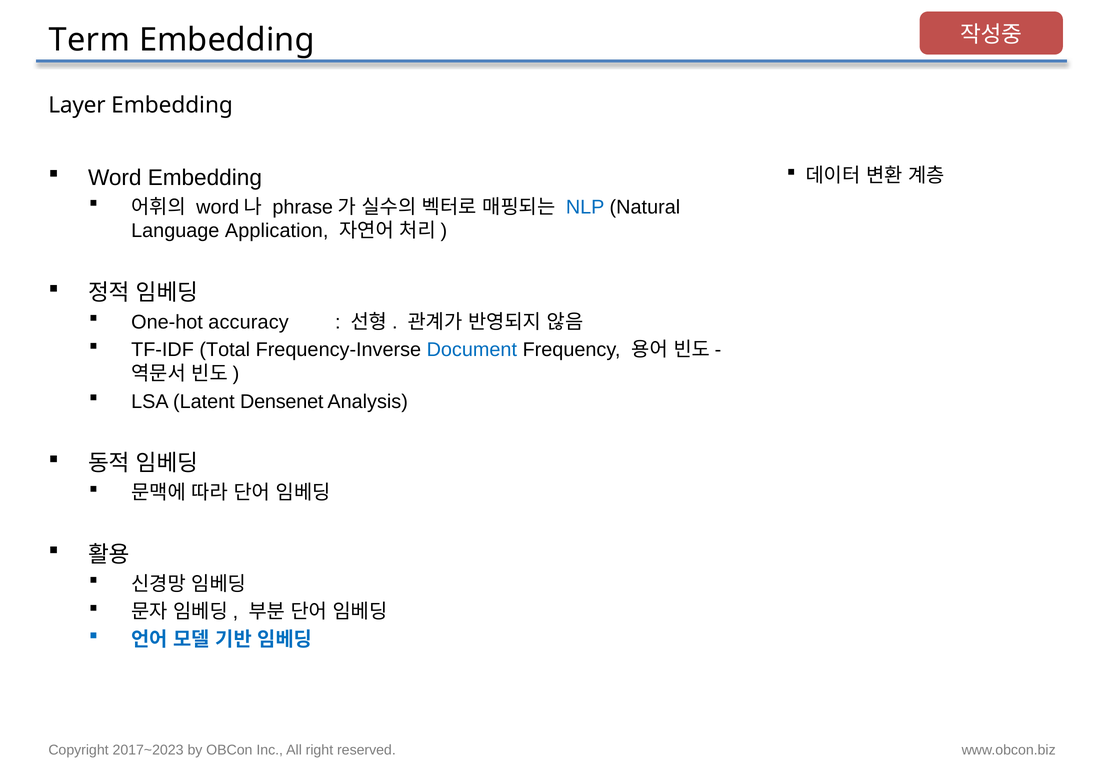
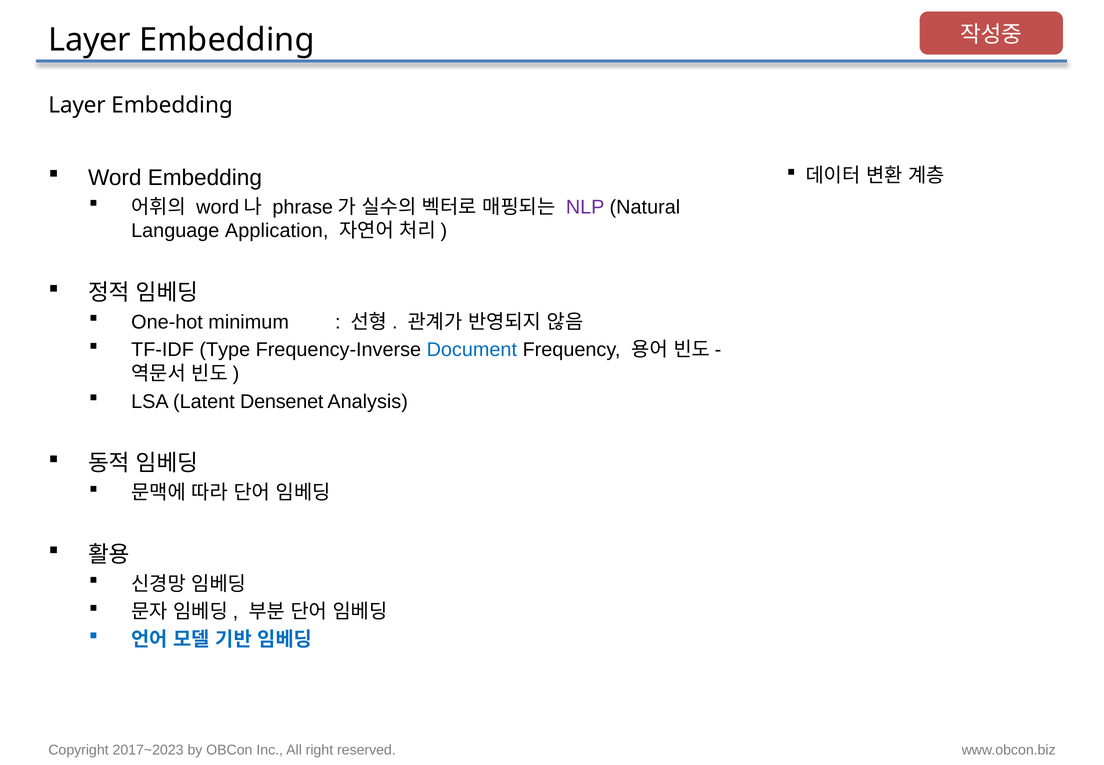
Term: Term -> Layer (90, 40)
NLP colour: blue -> purple (585, 207)
accuracy: accuracy -> minimum (249, 322)
Total: Total -> Type (225, 350)
